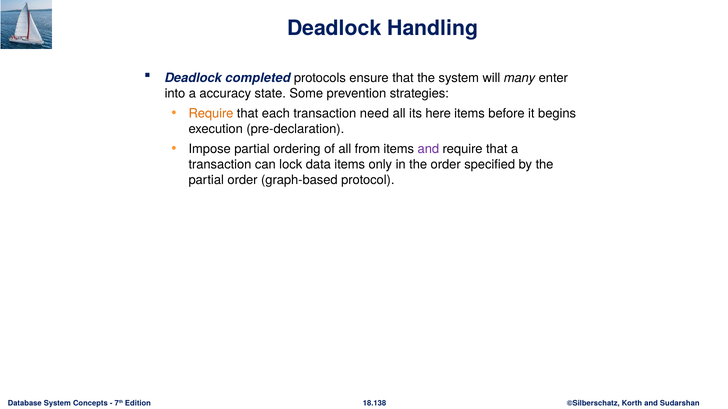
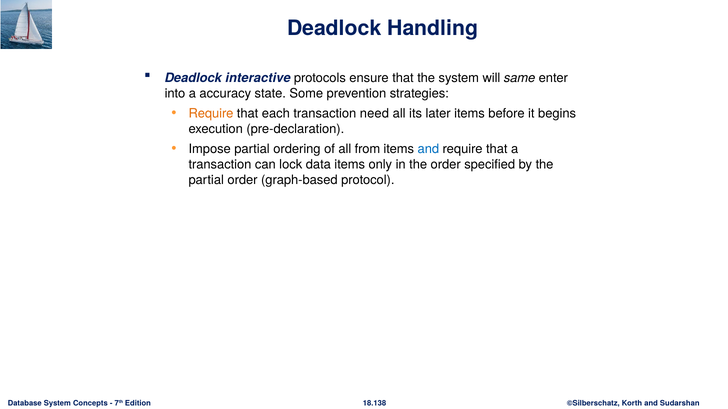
completed: completed -> interactive (258, 78)
many: many -> same (519, 78)
here: here -> later (438, 114)
and colour: purple -> blue (428, 149)
